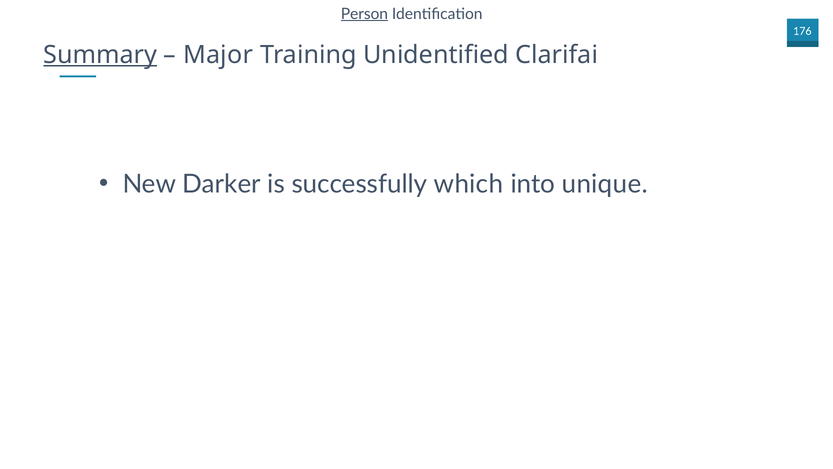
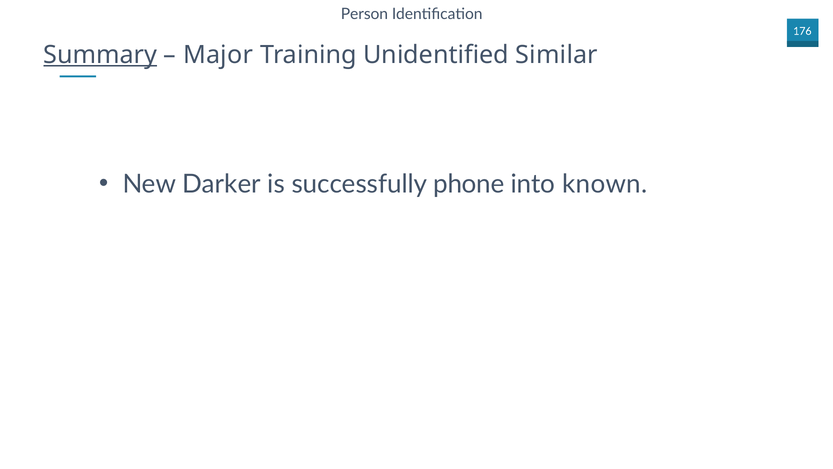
Person underline: present -> none (364, 14)
Clarifai: Clarifai -> Similar (557, 55)
which: which -> phone (469, 184)
unique: unique -> known (605, 184)
